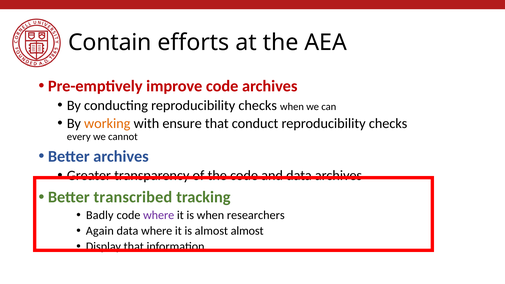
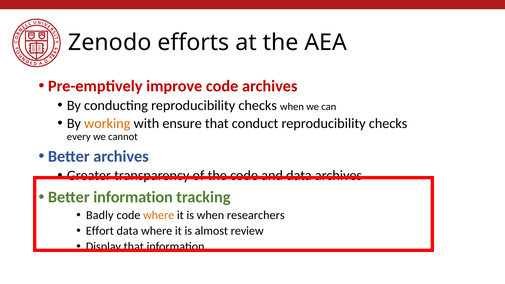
Contain: Contain -> Zenodo (110, 42)
Better transcribed: transcribed -> information (133, 197)
where colour: purple -> orange (159, 215)
Again: Again -> Effort (100, 231)
almost almost: almost -> review (247, 231)
